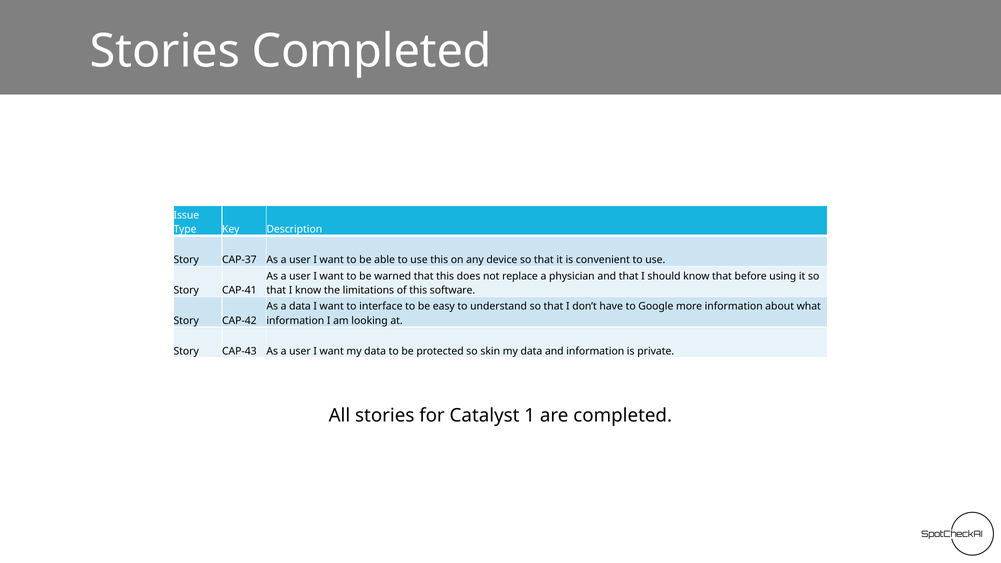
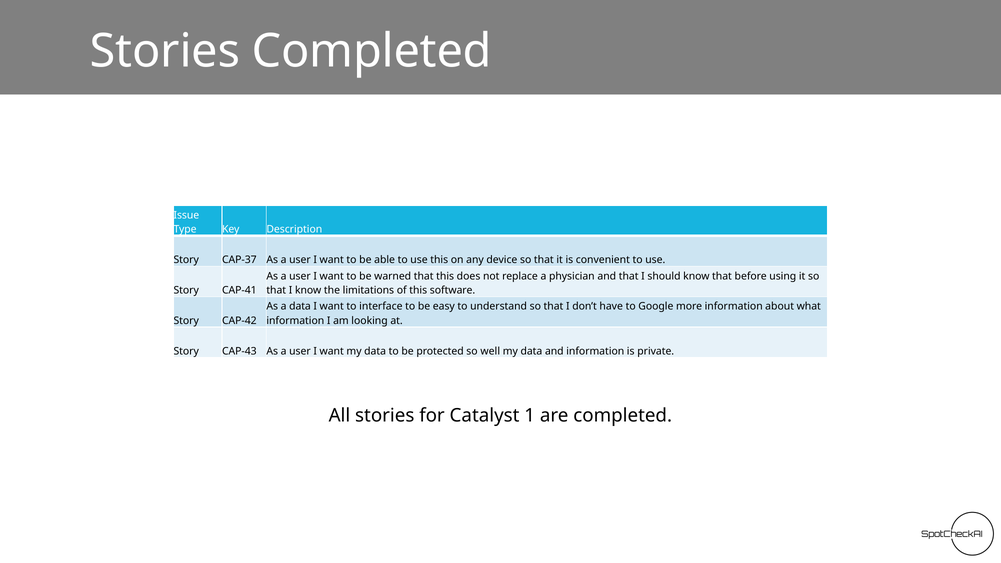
skin: skin -> well (490, 351)
